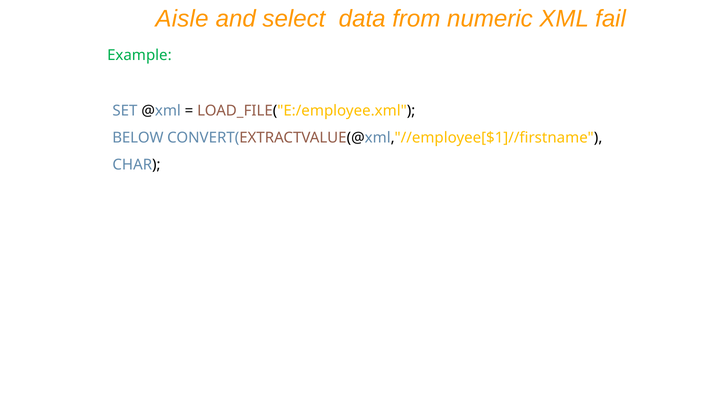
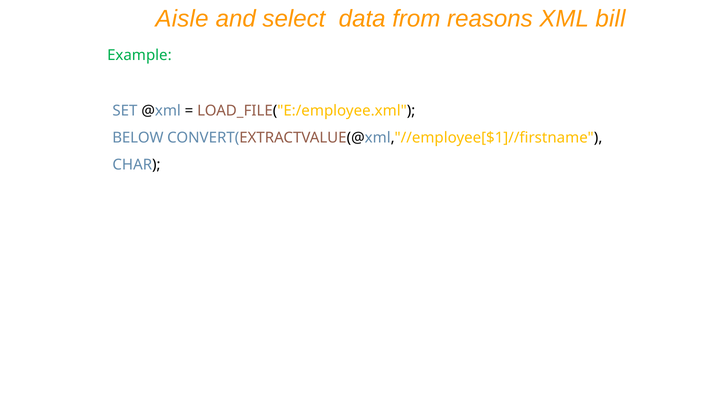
numeric: numeric -> reasons (490, 19)
fail: fail -> bill (610, 19)
